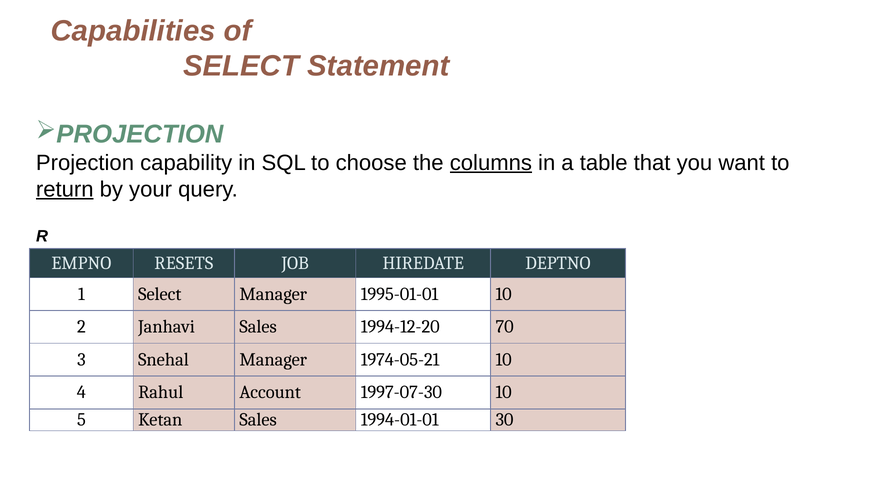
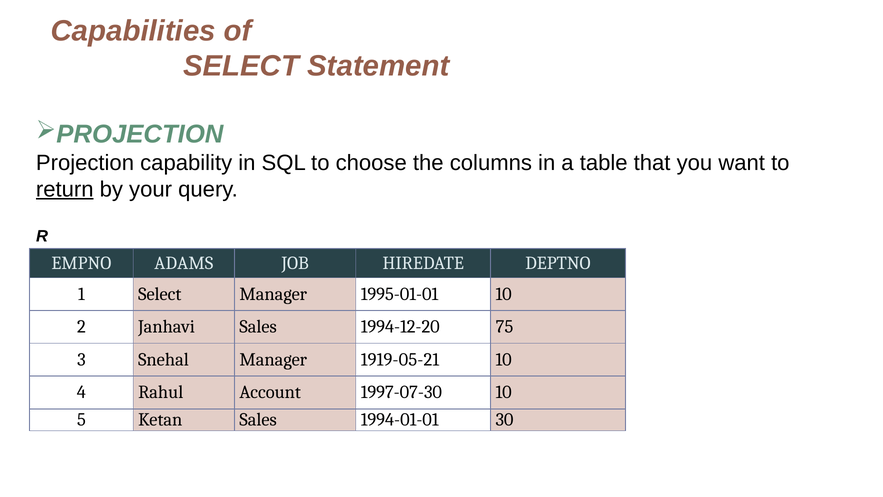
columns underline: present -> none (491, 163)
RESETS: RESETS -> ADAMS (184, 263)
70: 70 -> 75 (505, 327)
1974-05-21: 1974-05-21 -> 1919-05-21 (400, 359)
